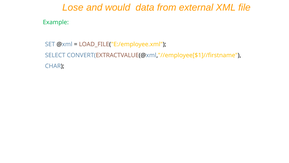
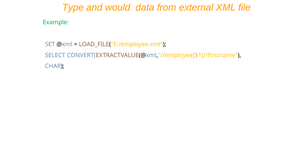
Lose: Lose -> Type (73, 8)
